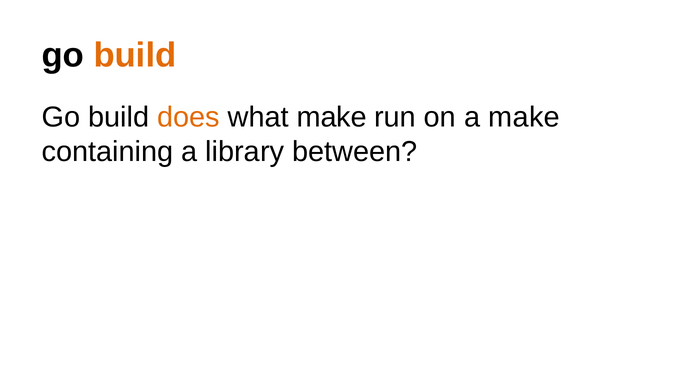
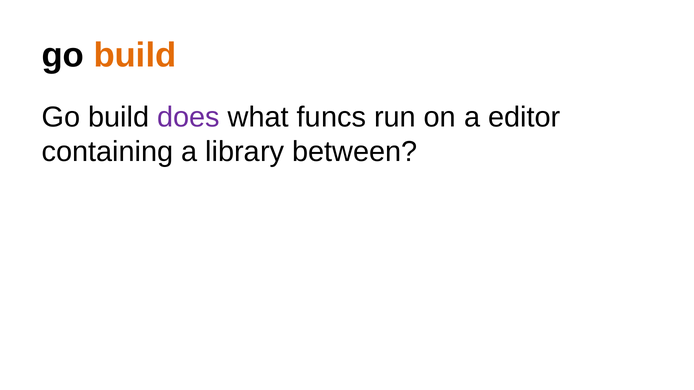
does colour: orange -> purple (189, 117)
what make: make -> funcs (332, 117)
a make: make -> editor (524, 117)
